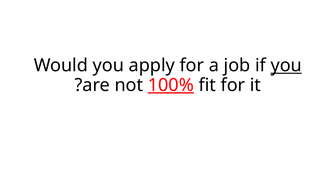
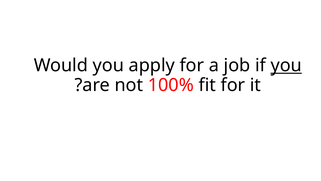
100% underline: present -> none (171, 85)
